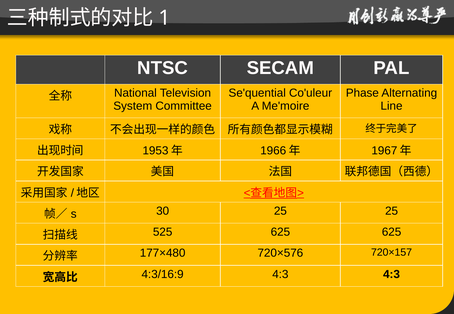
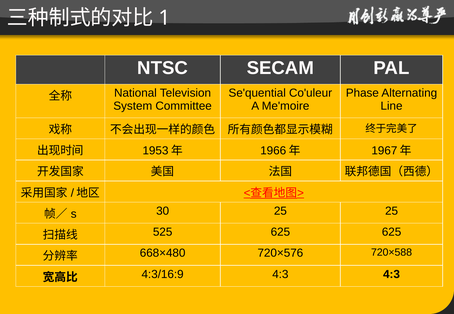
177×480: 177×480 -> 668×480 (163, 253)
720×157: 720×157 -> 720×588 (392, 253)
